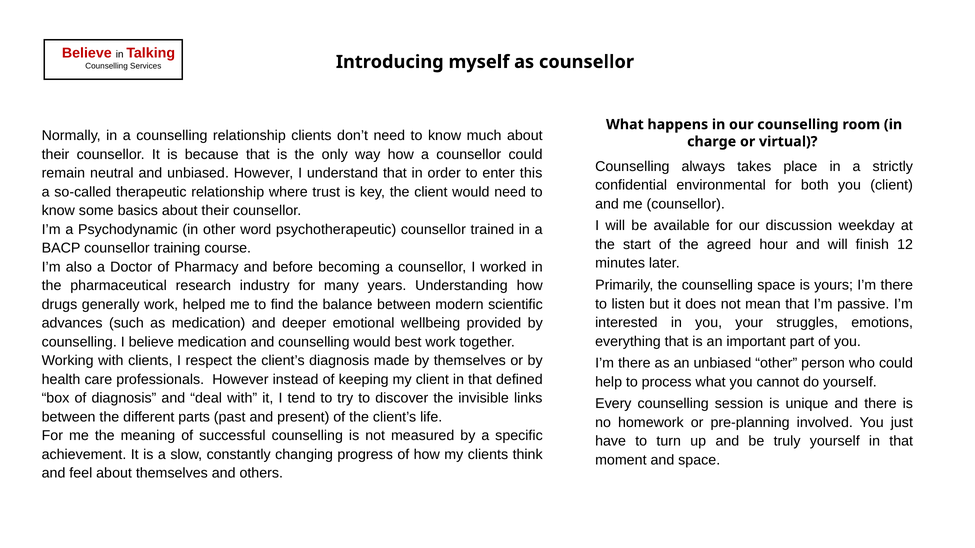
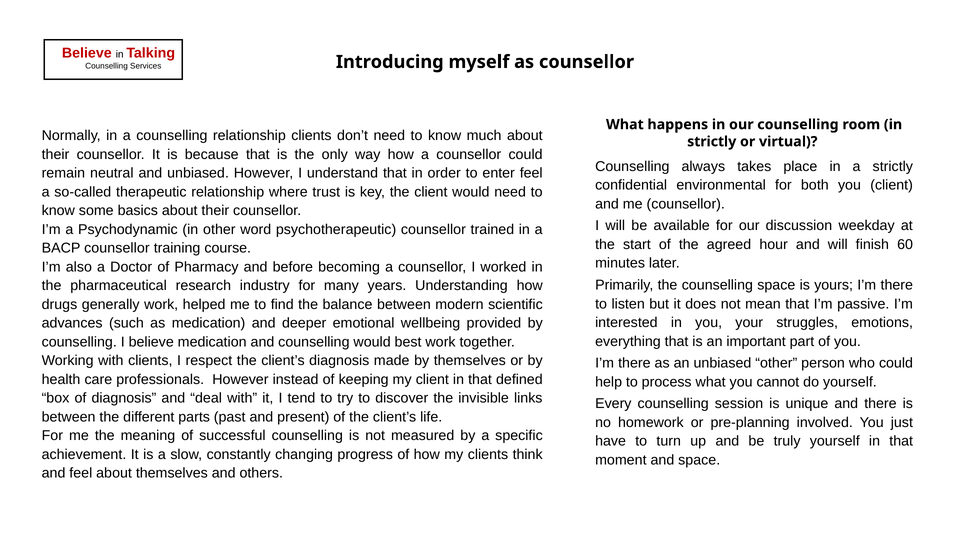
charge: charge -> strictly (712, 142)
enter this: this -> feel (531, 173)
12: 12 -> 60 (905, 245)
